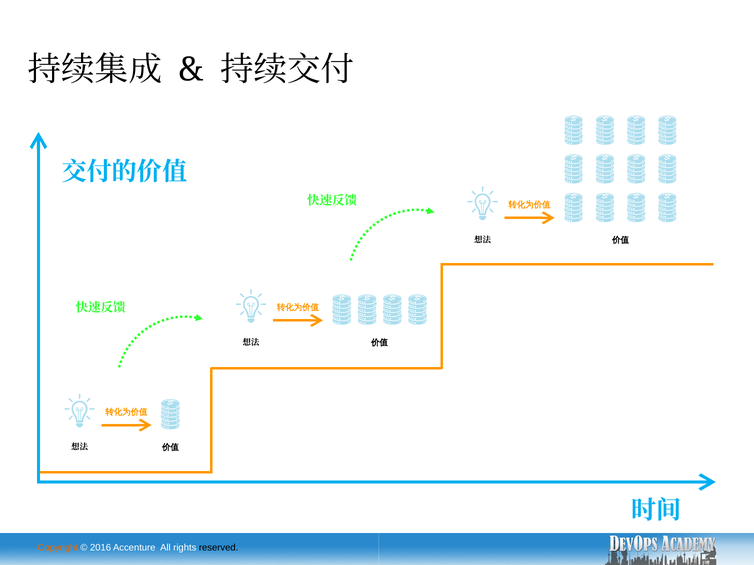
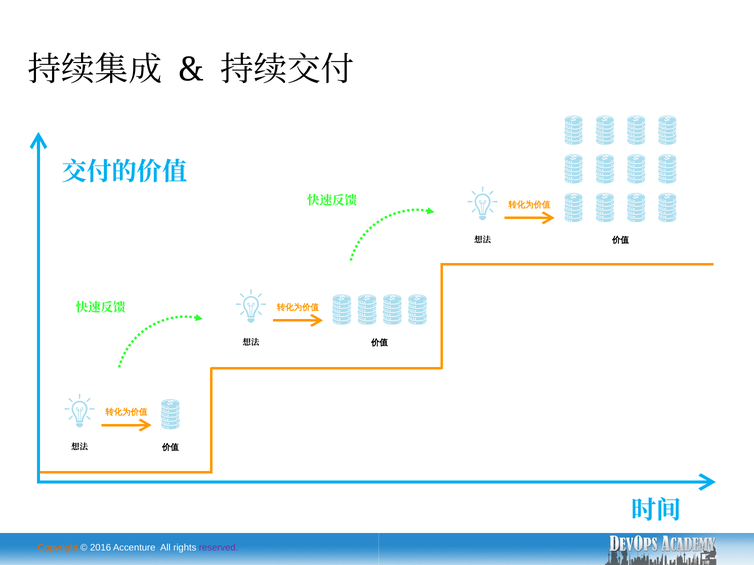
reserved colour: black -> purple (219, 548)
